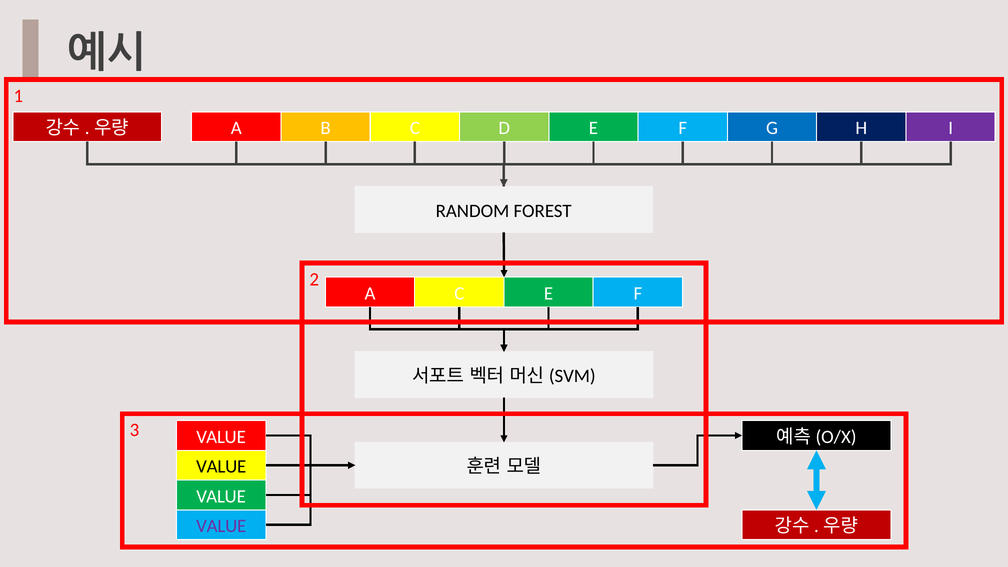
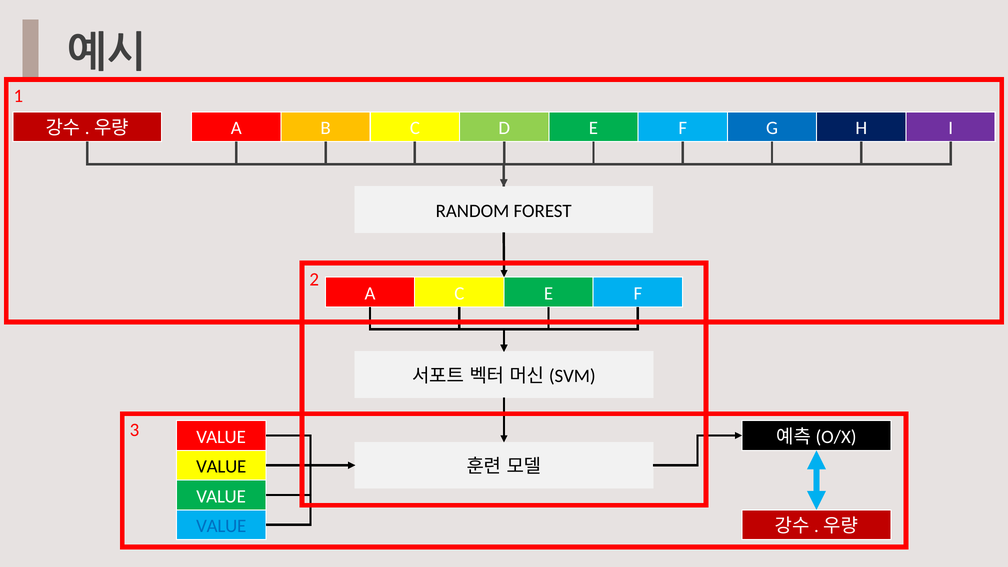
VALUE colour: purple -> blue (221, 526)
